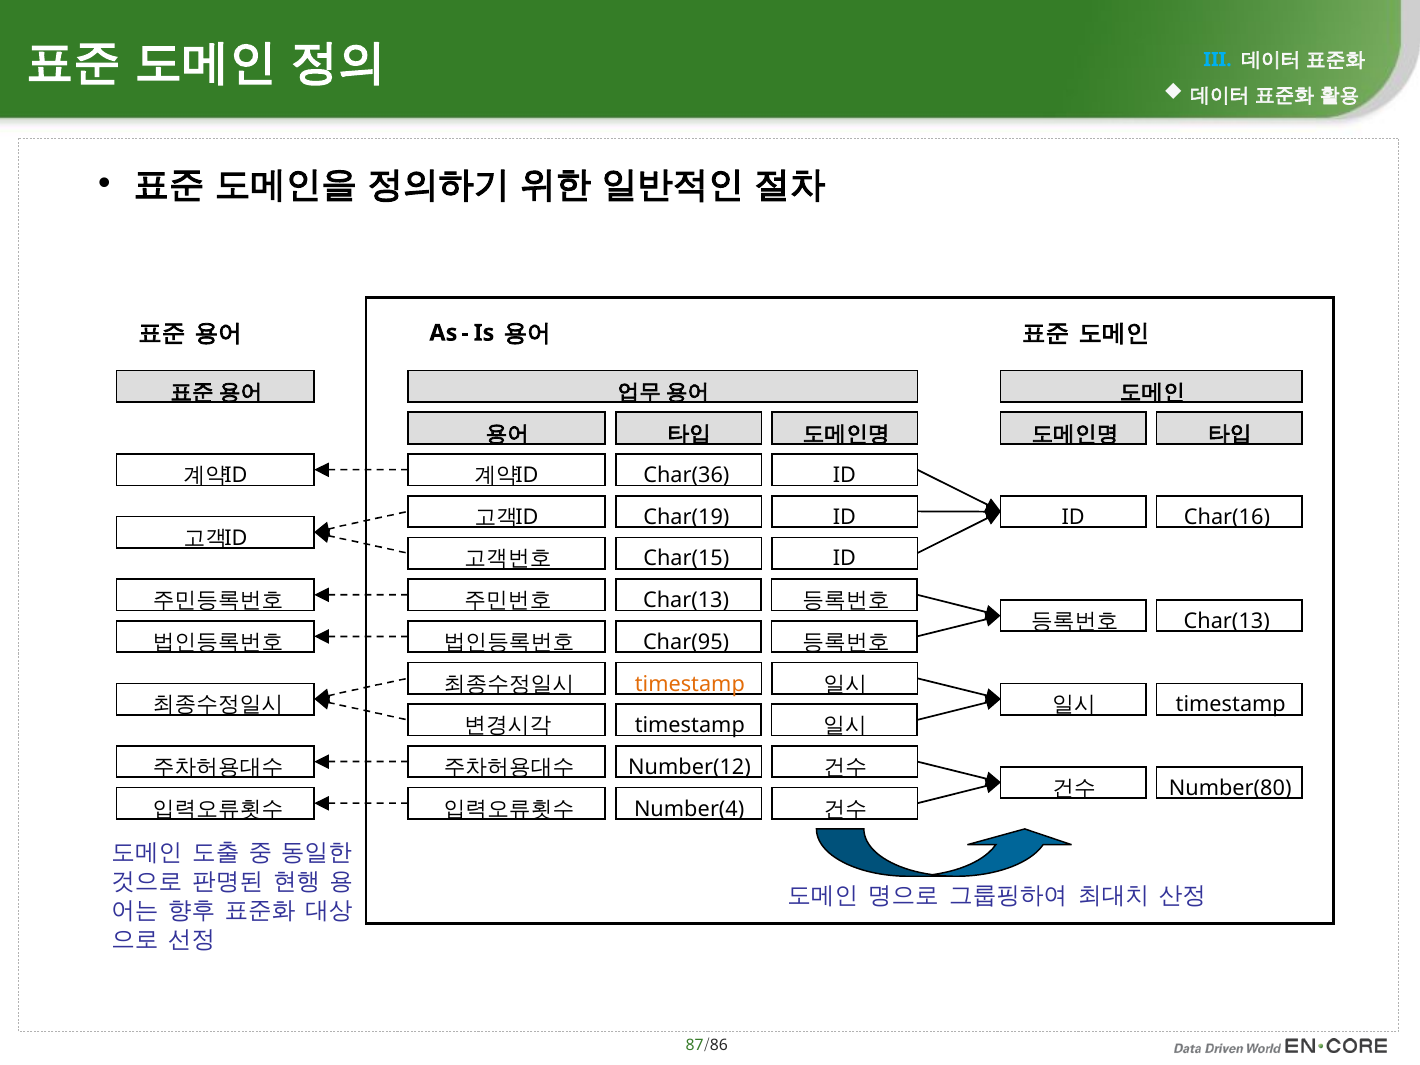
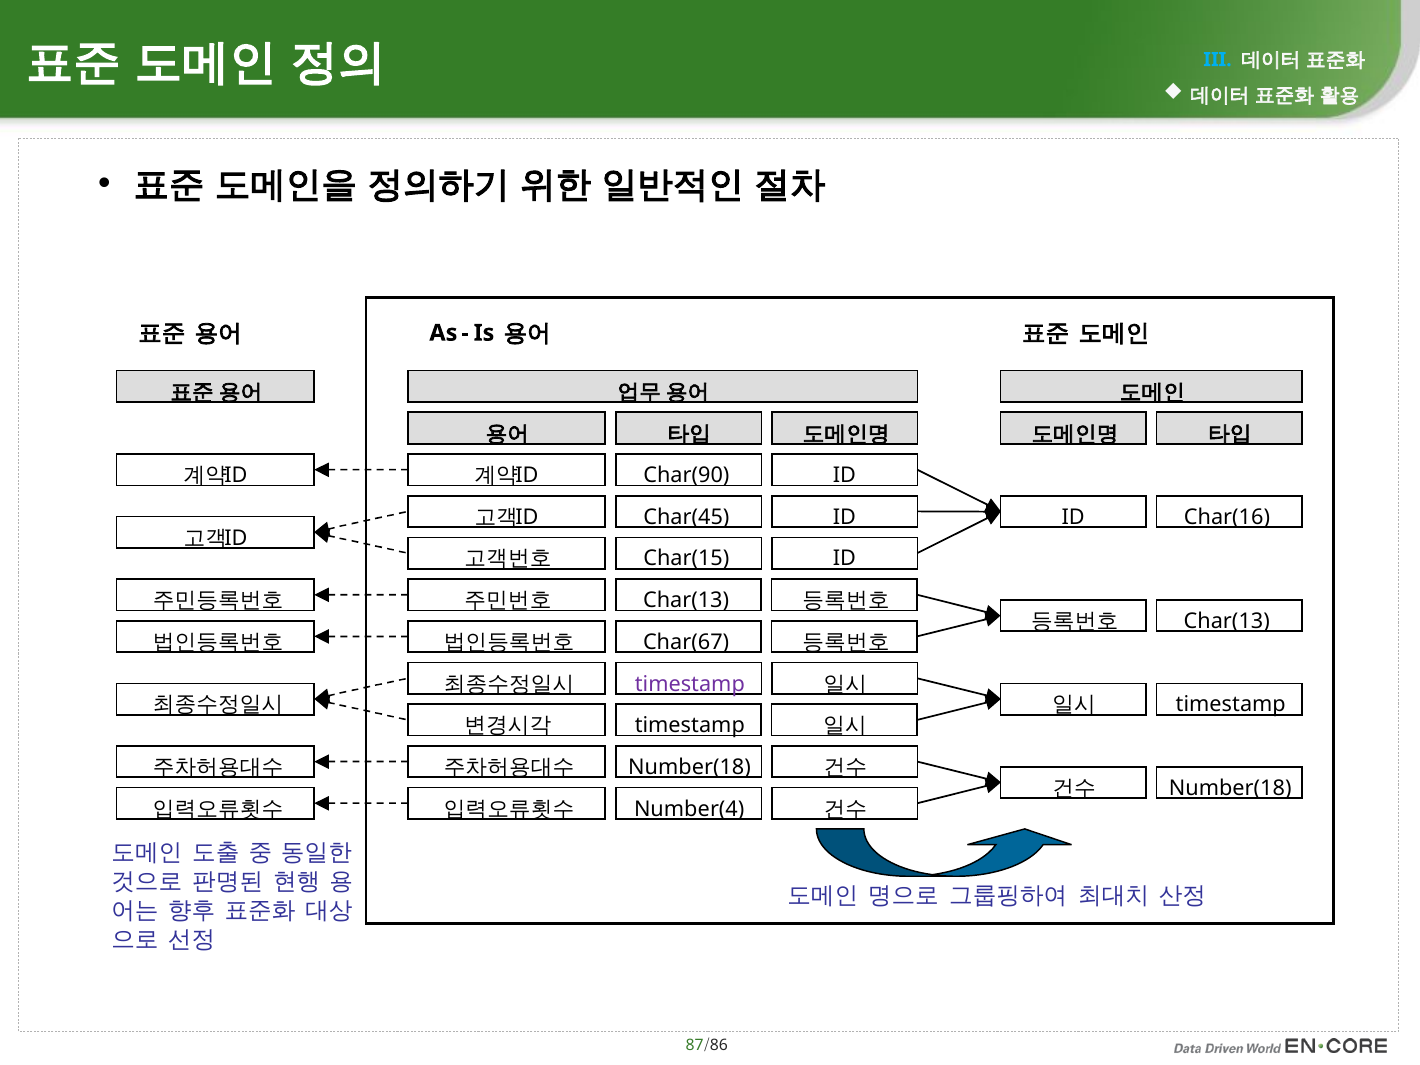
Char(36: Char(36 -> Char(90 (686, 475)
Char(19: Char(19 -> Char(45 (686, 517)
Char(95: Char(95 -> Char(67 (686, 642)
timestamp colour: orange -> purple (690, 684)
Number(12: Number(12 -> Number(18 (690, 767)
Number(80: Number(80 -> Number(18 (1230, 788)
